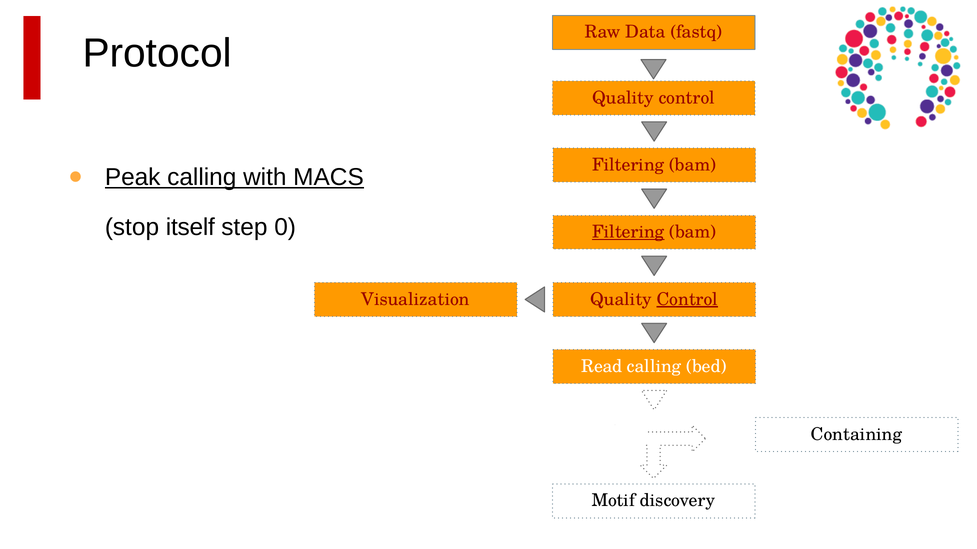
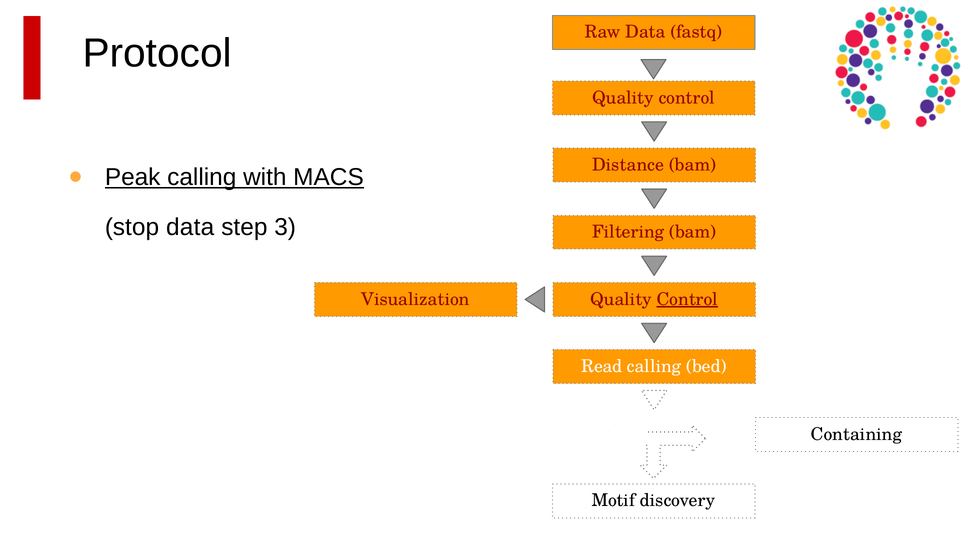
Filtering: Filtering -> Distance (628, 165)
stop itself: itself -> data (190, 227)
0: 0 -> 3 (285, 227)
Filtering underline: present -> none (628, 232)
